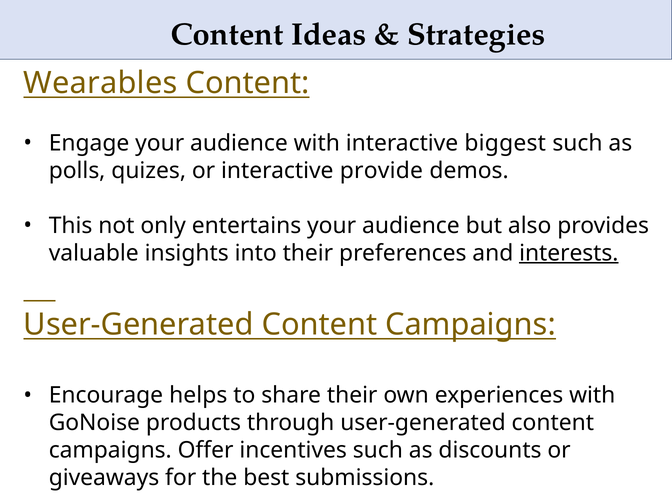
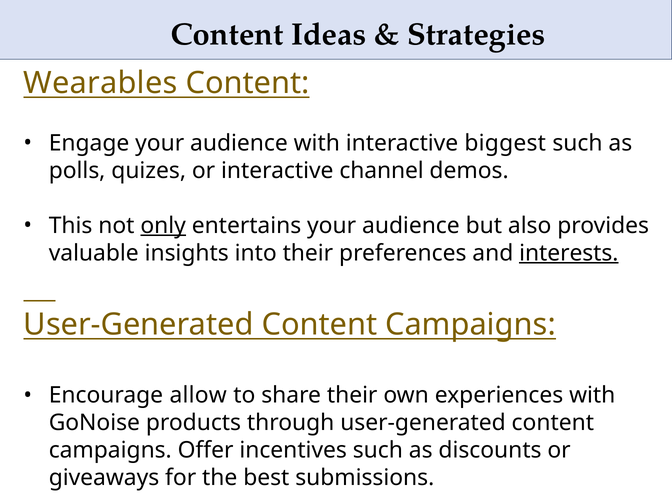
provide: provide -> channel (382, 171)
only underline: none -> present (163, 226)
helps: helps -> allow (198, 395)
